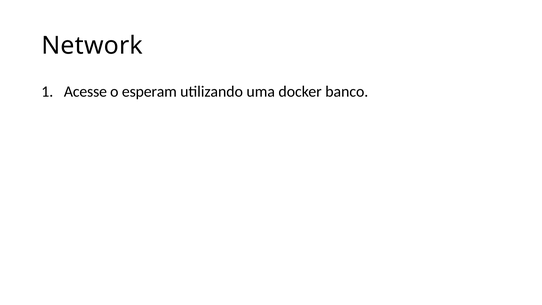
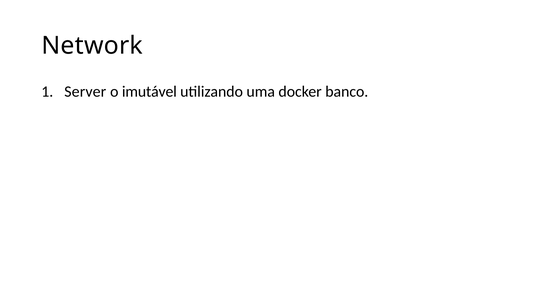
Acesse: Acesse -> Server (85, 92)
esperam: esperam -> imutável (149, 92)
